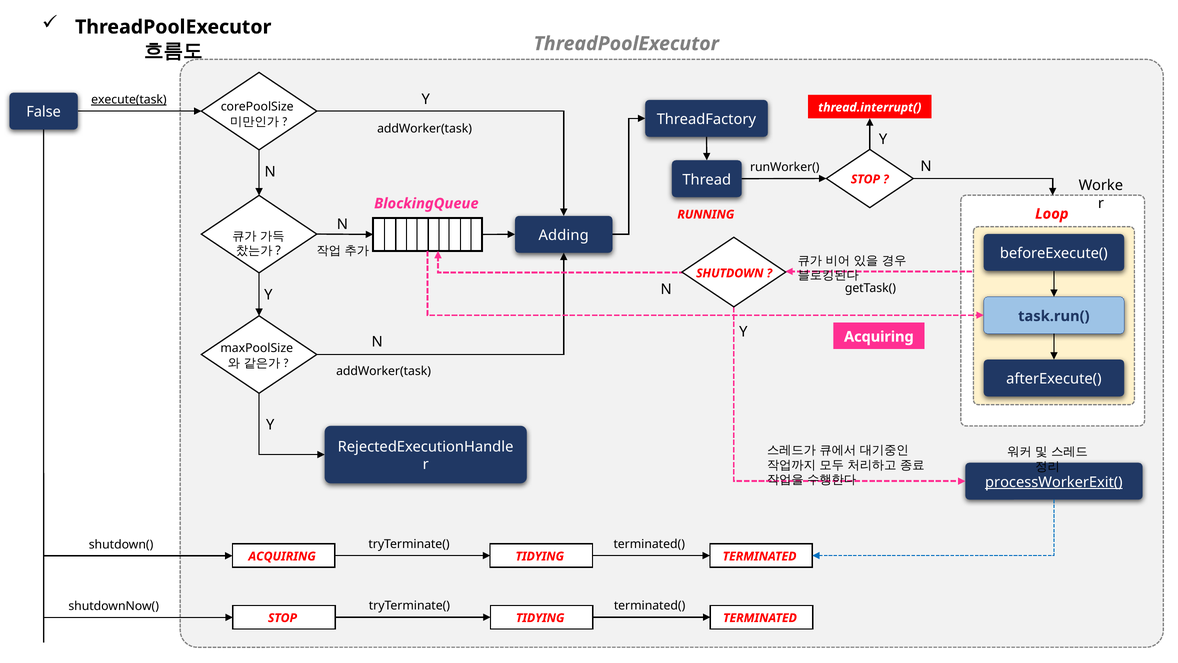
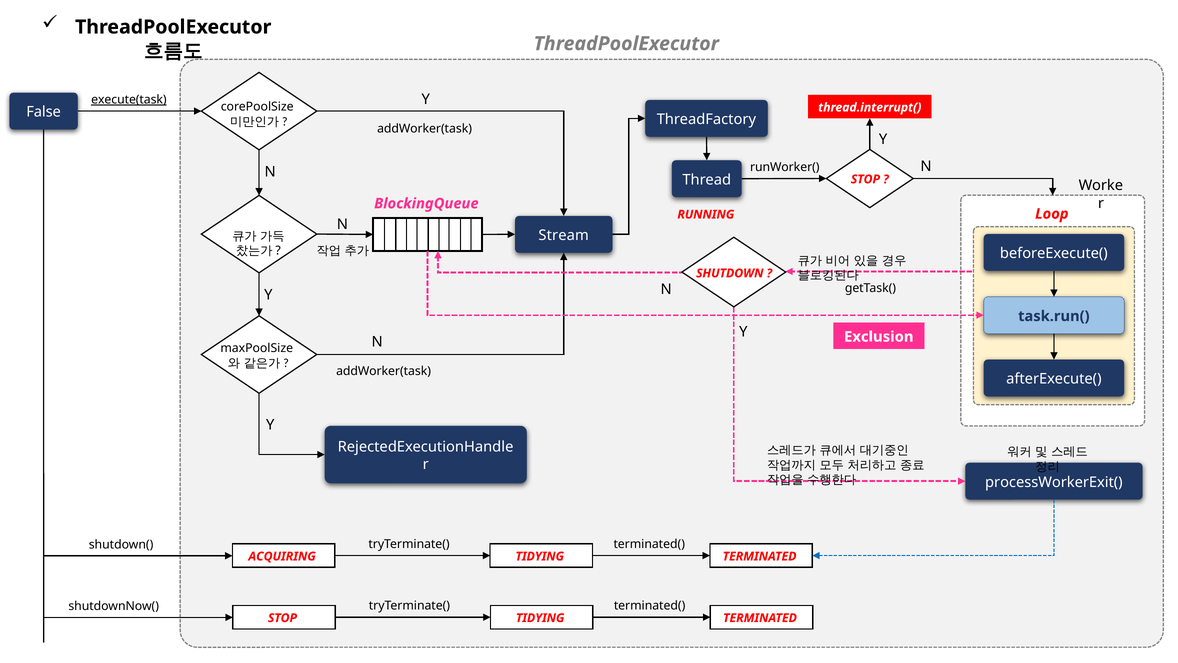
Adding: Adding -> Stream (564, 235)
Acquiring: Acquiring -> Exclusion (879, 337)
processWorkerExit( underline: present -> none (1054, 482)
